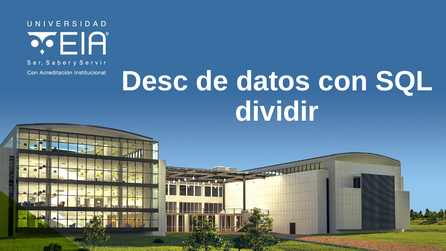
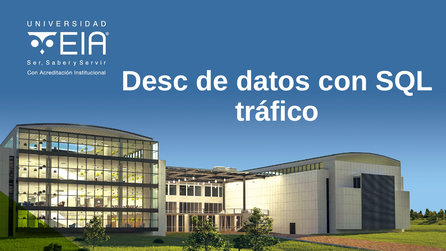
dividir: dividir -> tráfico (277, 111)
